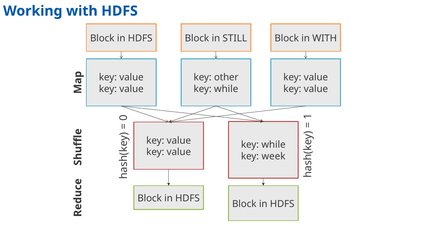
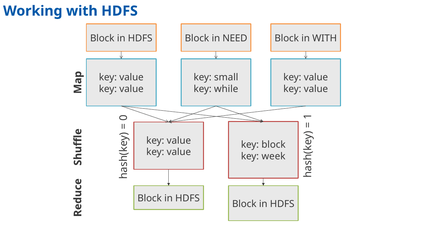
STILL: STILL -> NEED (235, 38)
other: other -> small (226, 77)
while: while -> block (274, 145)
